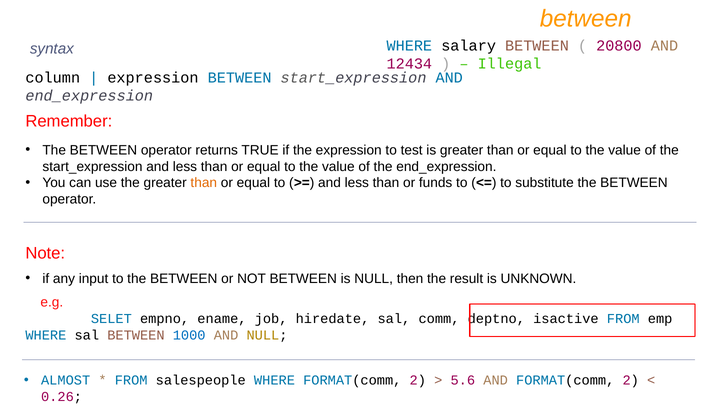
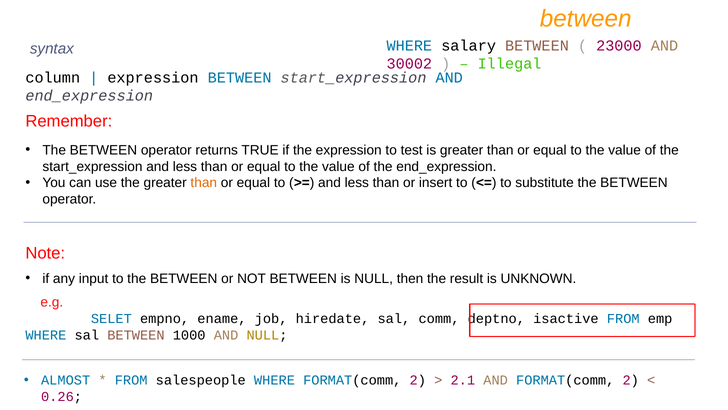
20800: 20800 -> 23000 (619, 46)
12434: 12434 -> 30002 (409, 64)
funds: funds -> insert (436, 183)
1000 colour: blue -> black (189, 335)
5.6: 5.6 -> 2.1 (463, 380)
